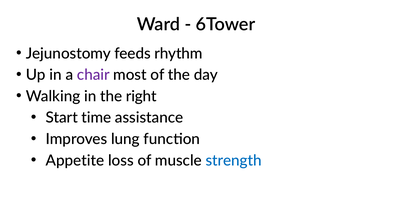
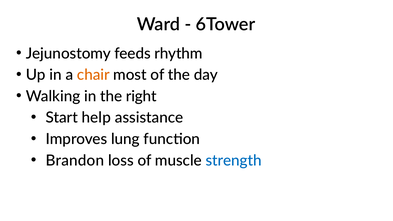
chair colour: purple -> orange (93, 75)
time: time -> help (96, 118)
Appetite: Appetite -> Brandon (75, 161)
